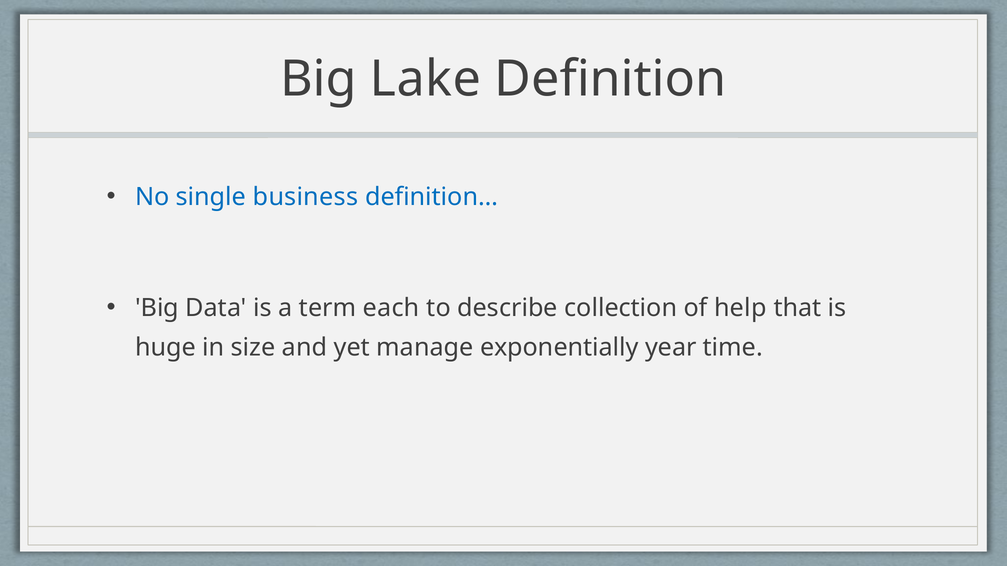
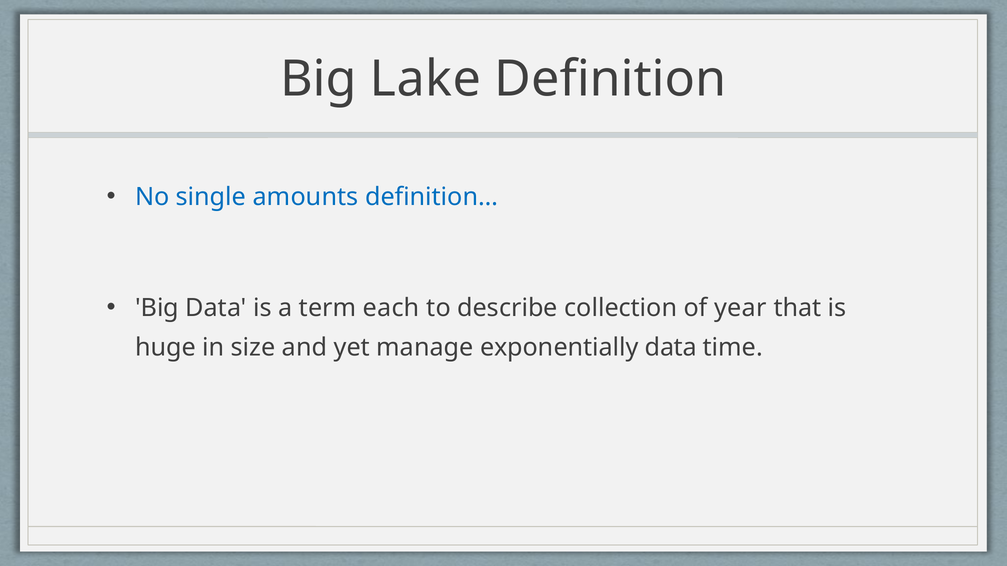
business: business -> amounts (306, 197)
help: help -> year (740, 308)
exponentially year: year -> data (671, 348)
